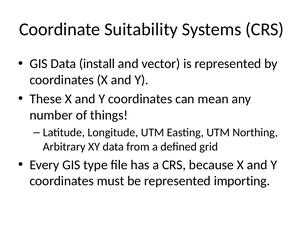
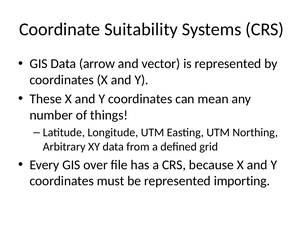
install: install -> arrow (97, 64)
type: type -> over (96, 164)
